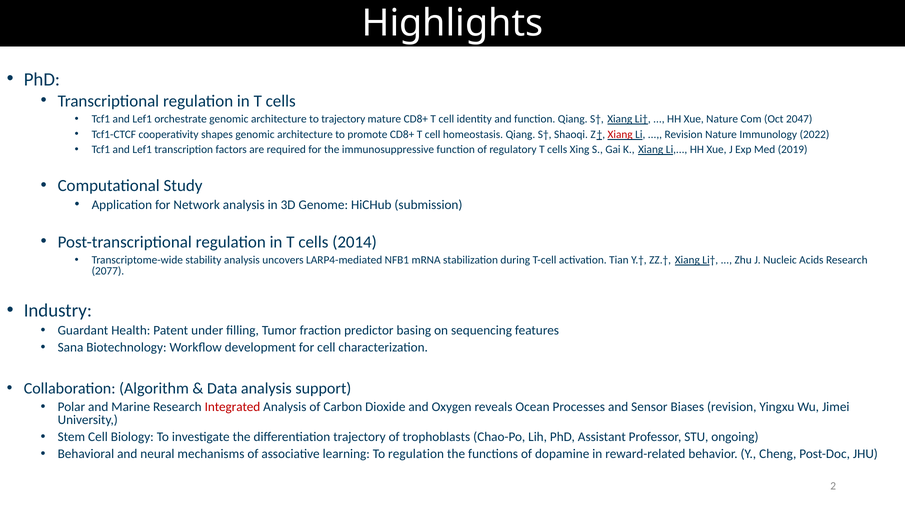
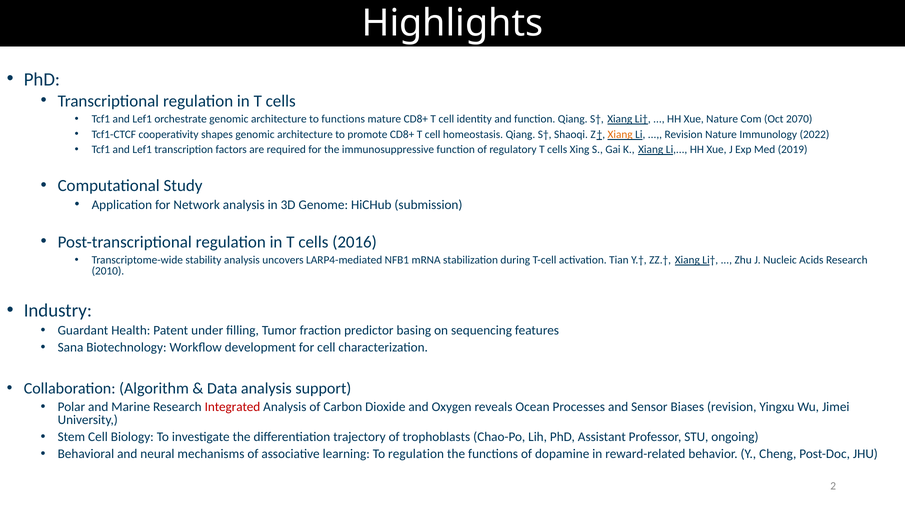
to trajectory: trajectory -> functions (343, 119)
2047: 2047 -> 2070 (799, 119)
Xiang colour: red -> orange (620, 134)
2014: 2014 -> 2016 (355, 242)
2077: 2077 -> 2010 (108, 271)
